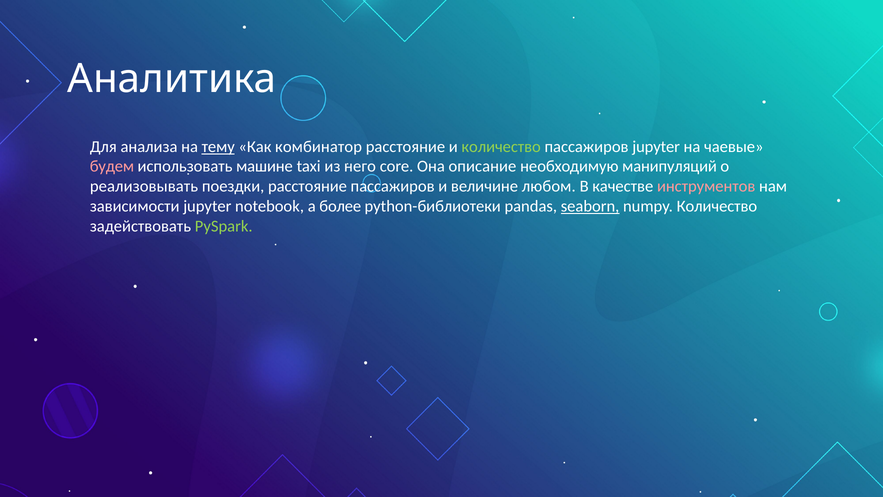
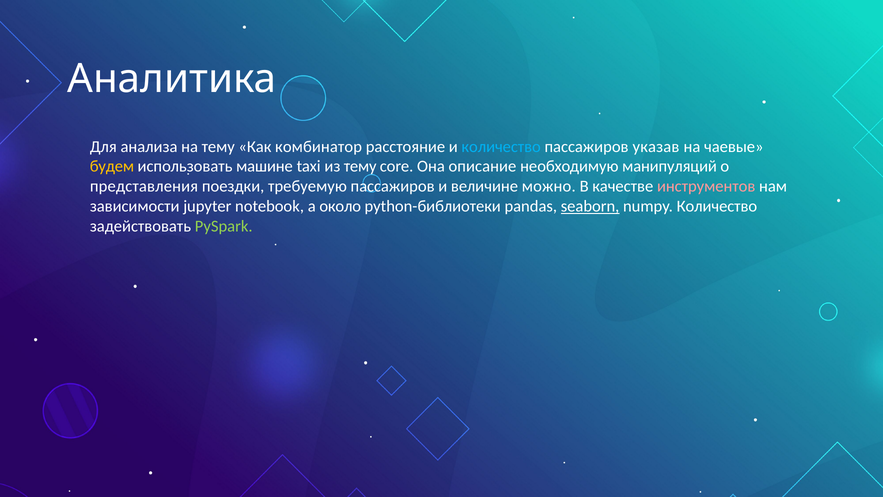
тему underline: present -> none (218, 147)
количество colour: light green -> light blue (501, 147)
пассажиров jupyter: jupyter -> указав (656, 147)
будем colour: pink -> yellow (112, 166)
из него: него -> тему (360, 166)
реализовывать: реализовывать -> представления (144, 186)
поездки расстояние: расстояние -> требуемую (307, 186)
любом: любом -> можно (549, 186)
более: более -> около (340, 206)
